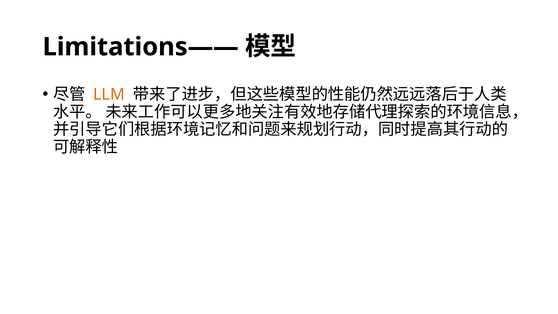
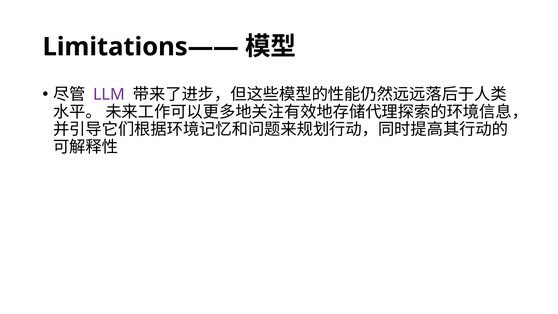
LLM colour: orange -> purple (109, 94)
